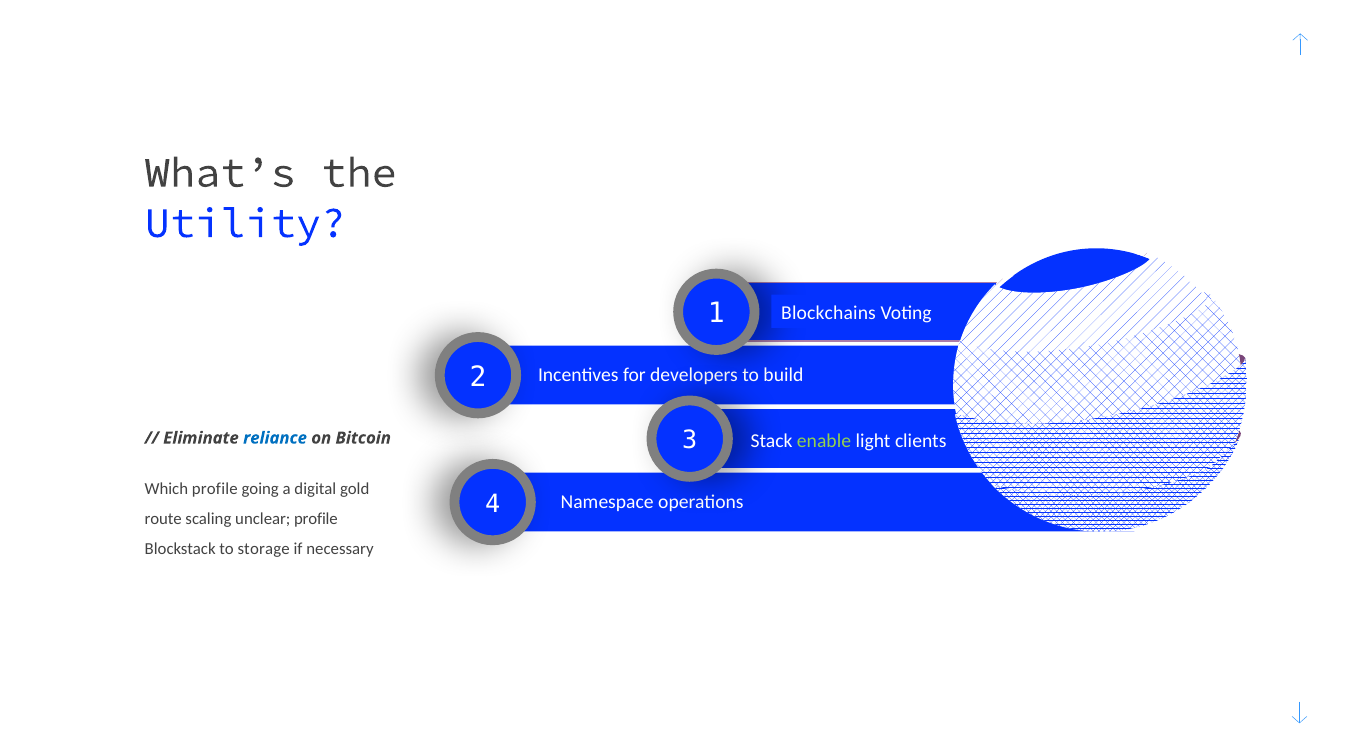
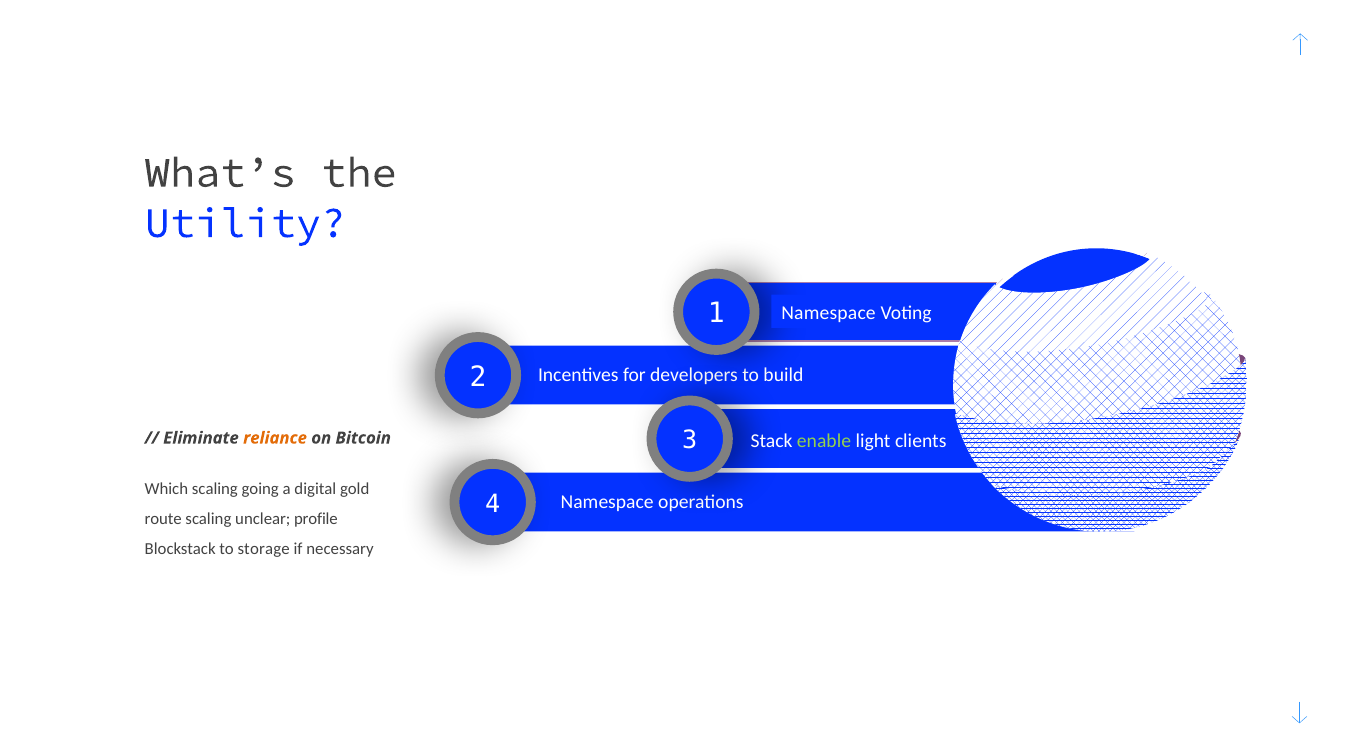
1 Blockchains: Blockchains -> Namespace (829, 313)
reliance colour: blue -> orange (275, 438)
Which profile: profile -> scaling (215, 489)
